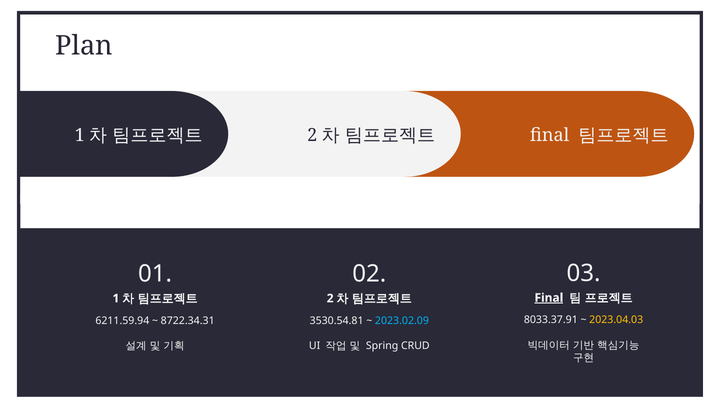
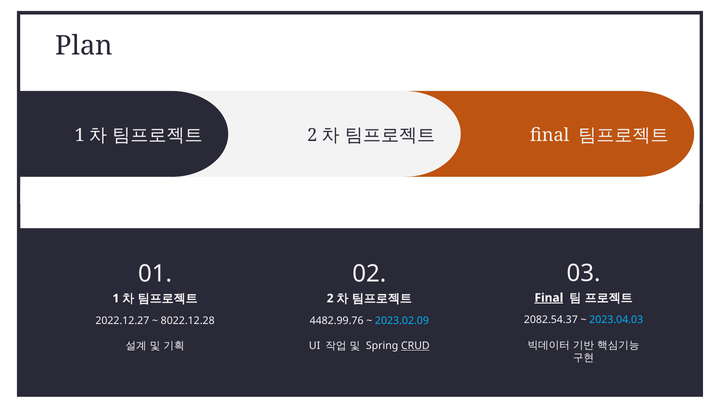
8033.37.91: 8033.37.91 -> 2082.54.37 (551, 320)
2023.04.03 colour: yellow -> light blue (616, 320)
6211.59.94: 6211.59.94 -> 2022.12.27 (122, 321)
8722.34.31: 8722.34.31 -> 8022.12.28 (188, 321)
3530.54.81: 3530.54.81 -> 4482.99.76 (337, 321)
CRUD underline: none -> present (415, 346)
